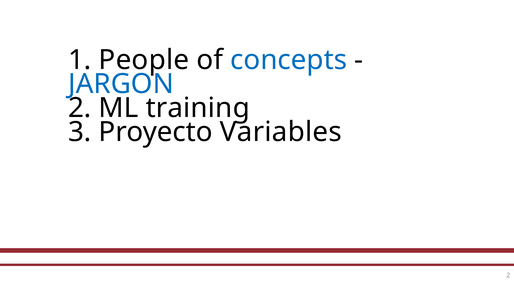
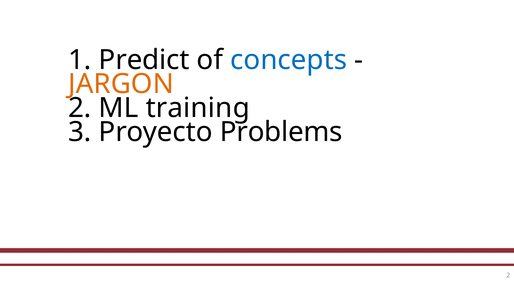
People: People -> Predict (144, 60)
JARGON colour: blue -> orange (121, 84)
Variables: Variables -> Problems (281, 132)
